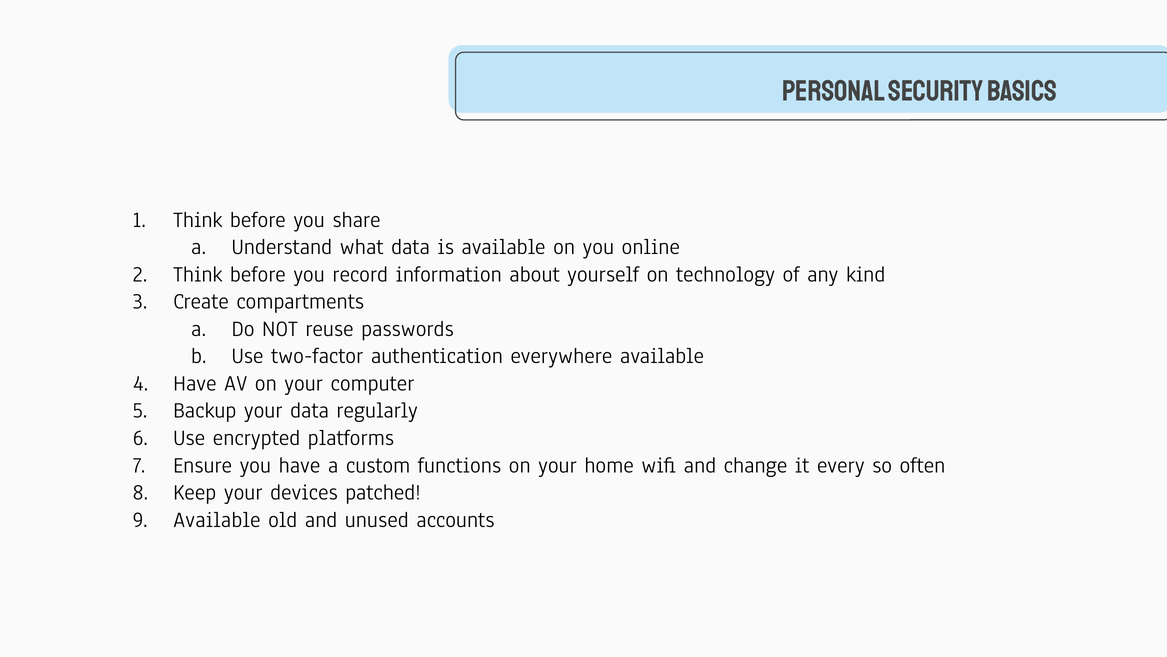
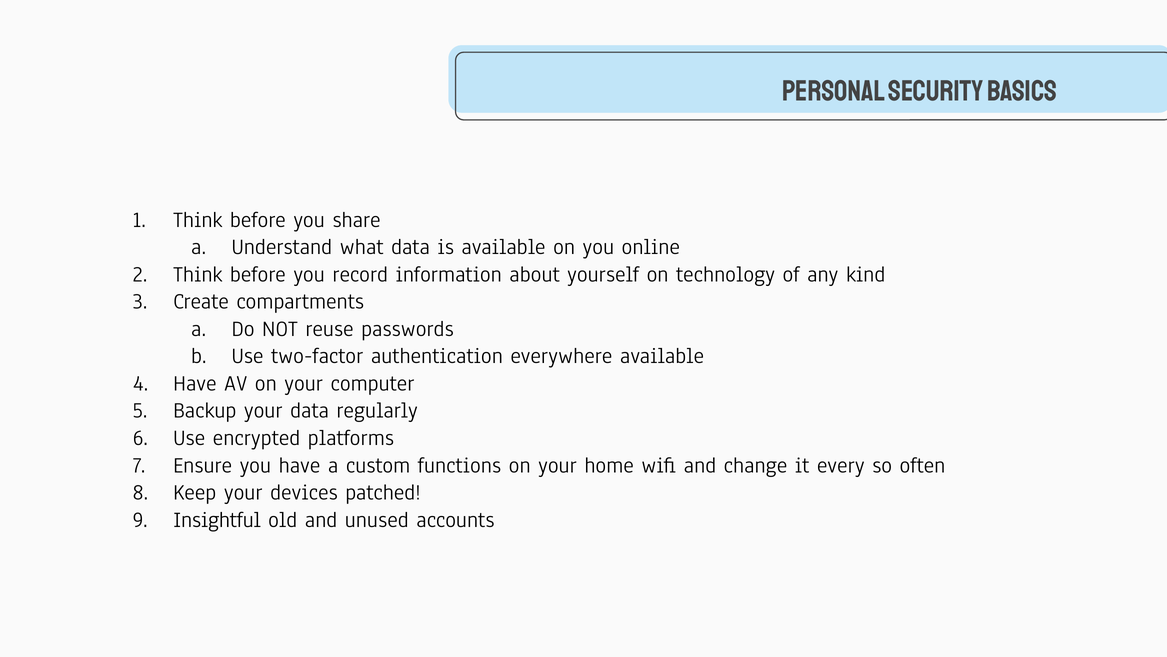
Available: Available -> Insightful (217, 519)
